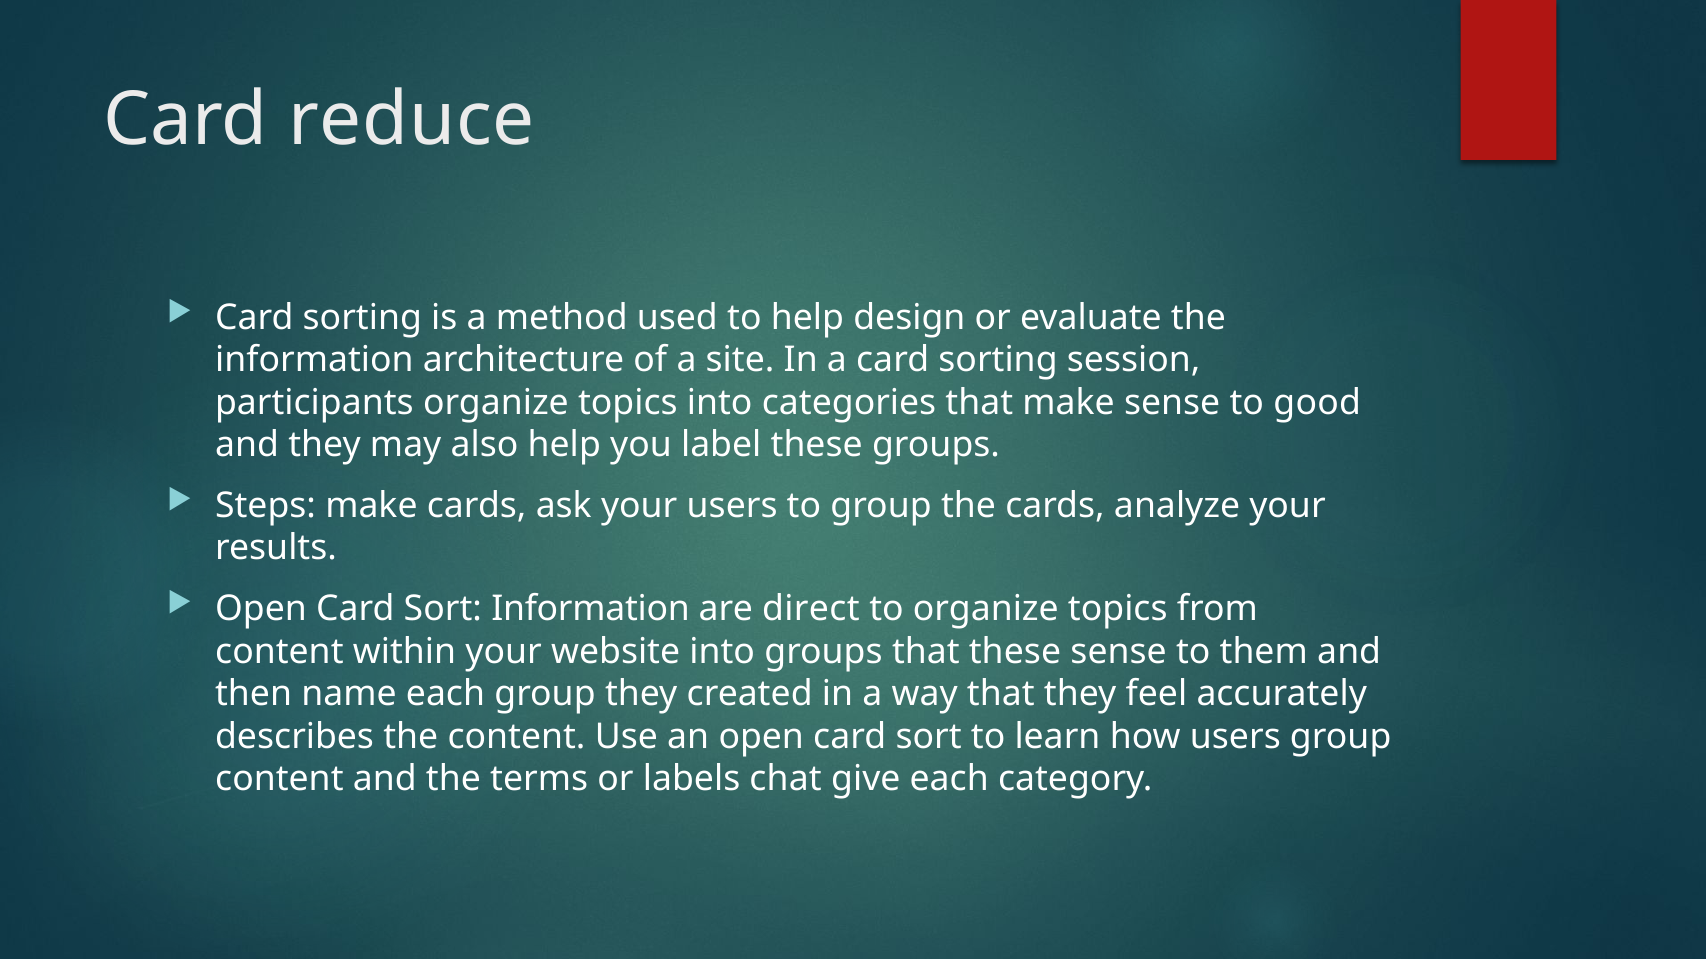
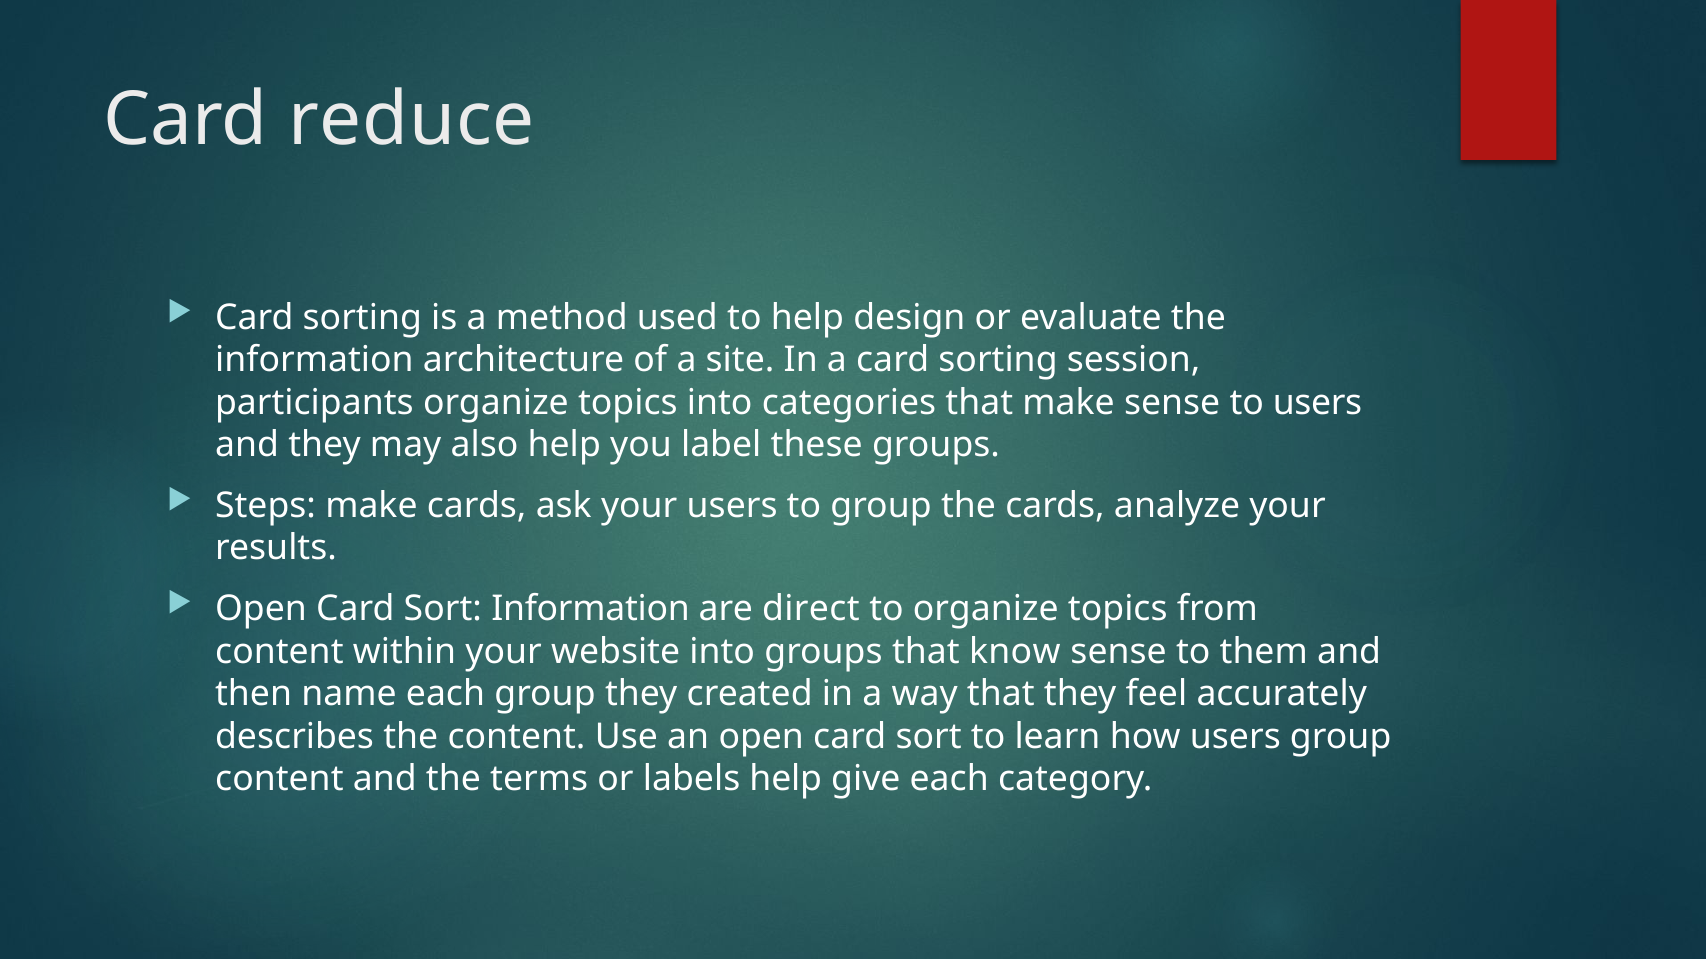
to good: good -> users (1318, 403)
that these: these -> know (1015, 652)
labels chat: chat -> help (786, 780)
